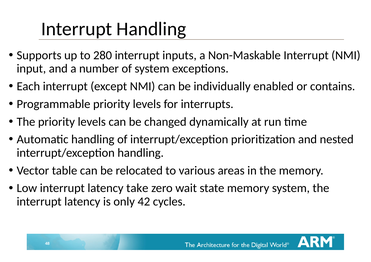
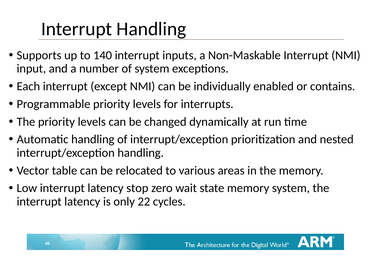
280: 280 -> 140 (103, 55)
take: take -> stop (137, 188)
42: 42 -> 22 (144, 202)
